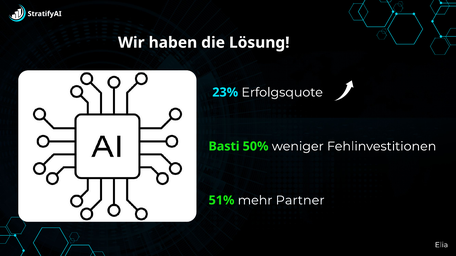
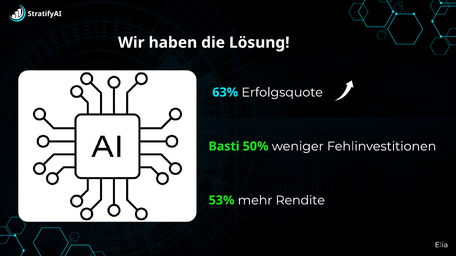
23%: 23% -> 63% (225, 93)
51%: 51% -> 53% (221, 201)
Partner: Partner -> Rendite (300, 201)
